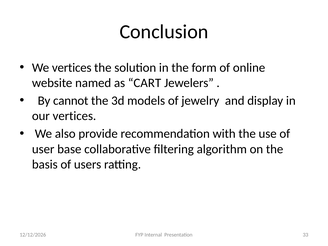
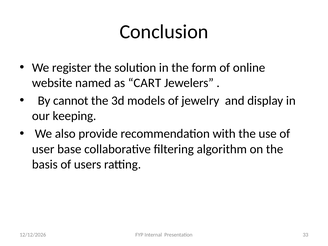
We vertices: vertices -> register (72, 68)
our vertices: vertices -> keeping (74, 116)
